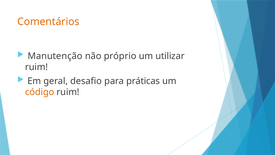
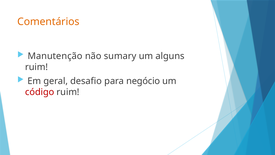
próprio: próprio -> sumary (120, 56)
utilizar: utilizar -> alguns (170, 56)
práticas: práticas -> negócio (143, 81)
código colour: orange -> red (40, 92)
